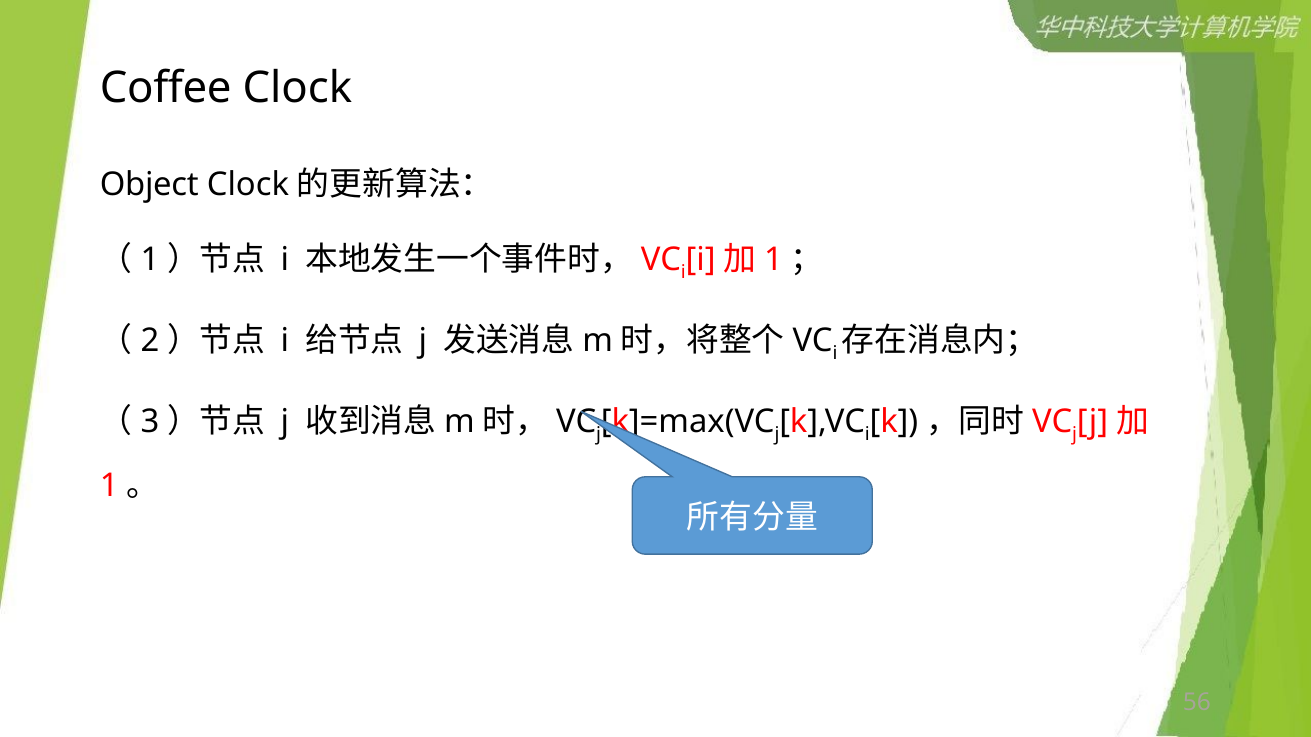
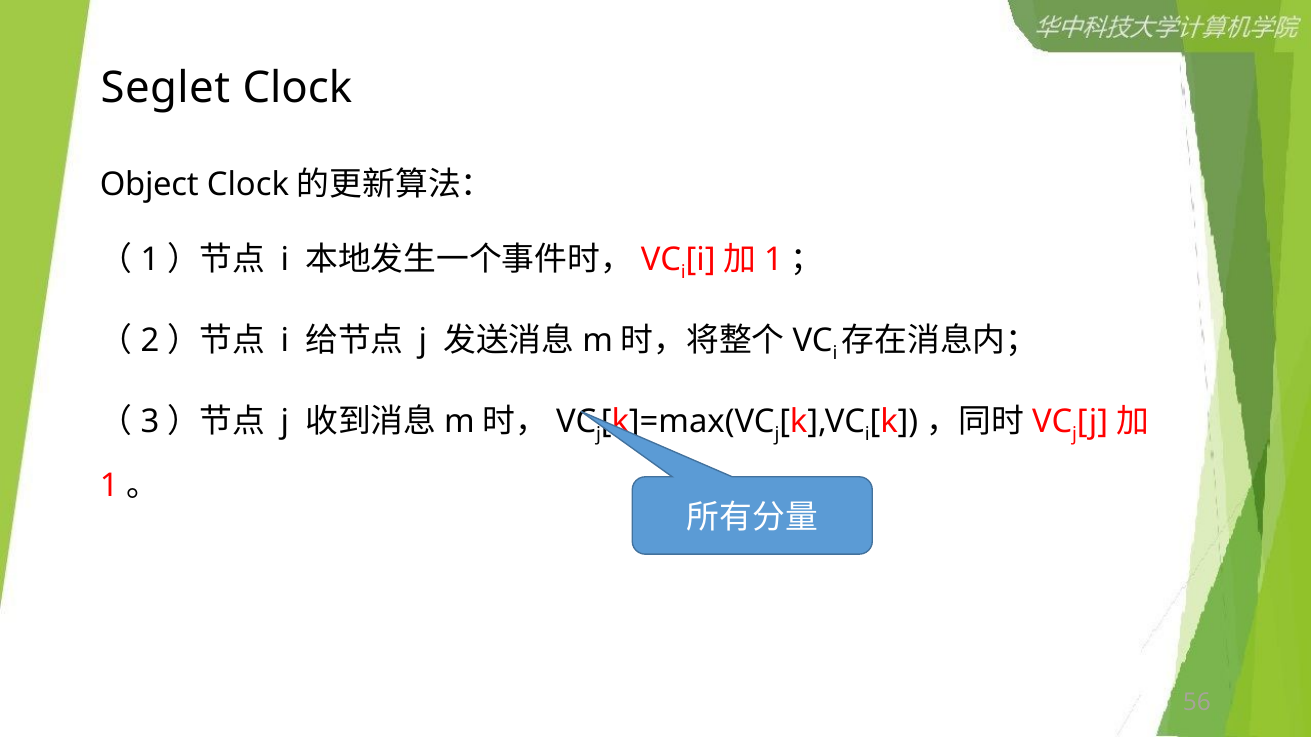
Coffee: Coffee -> Seglet (165, 88)
